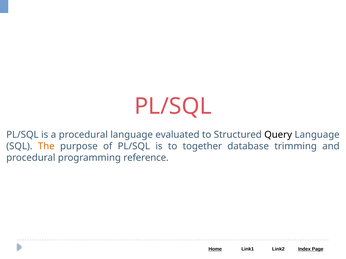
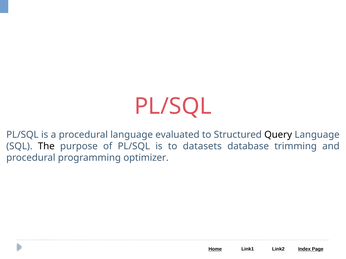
The colour: orange -> black (46, 147)
together: together -> datasets (202, 147)
reference: reference -> optimizer (146, 158)
